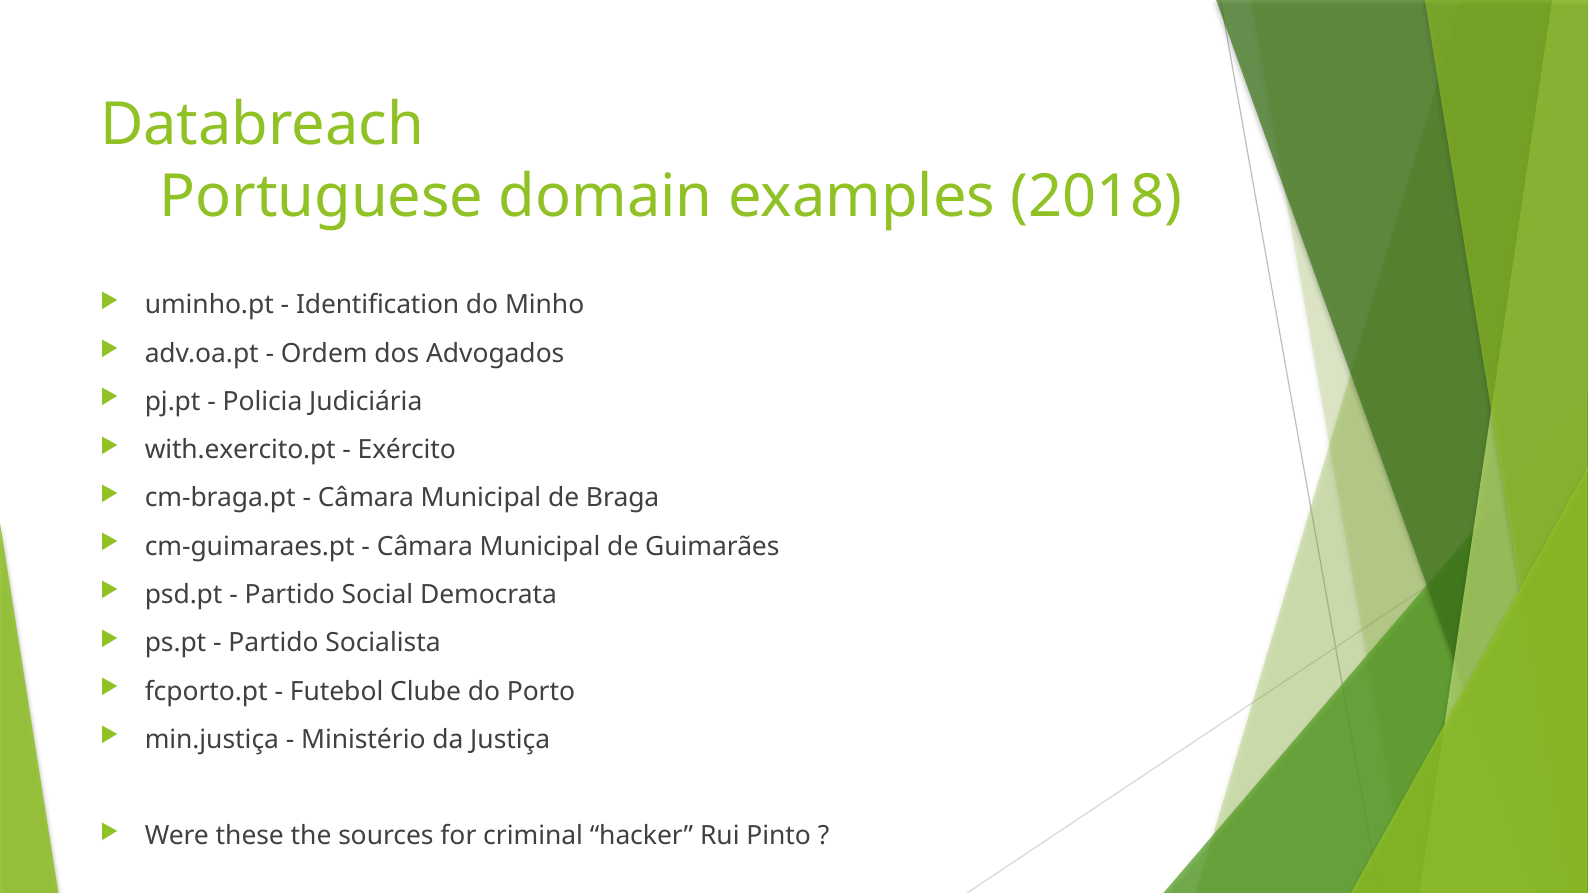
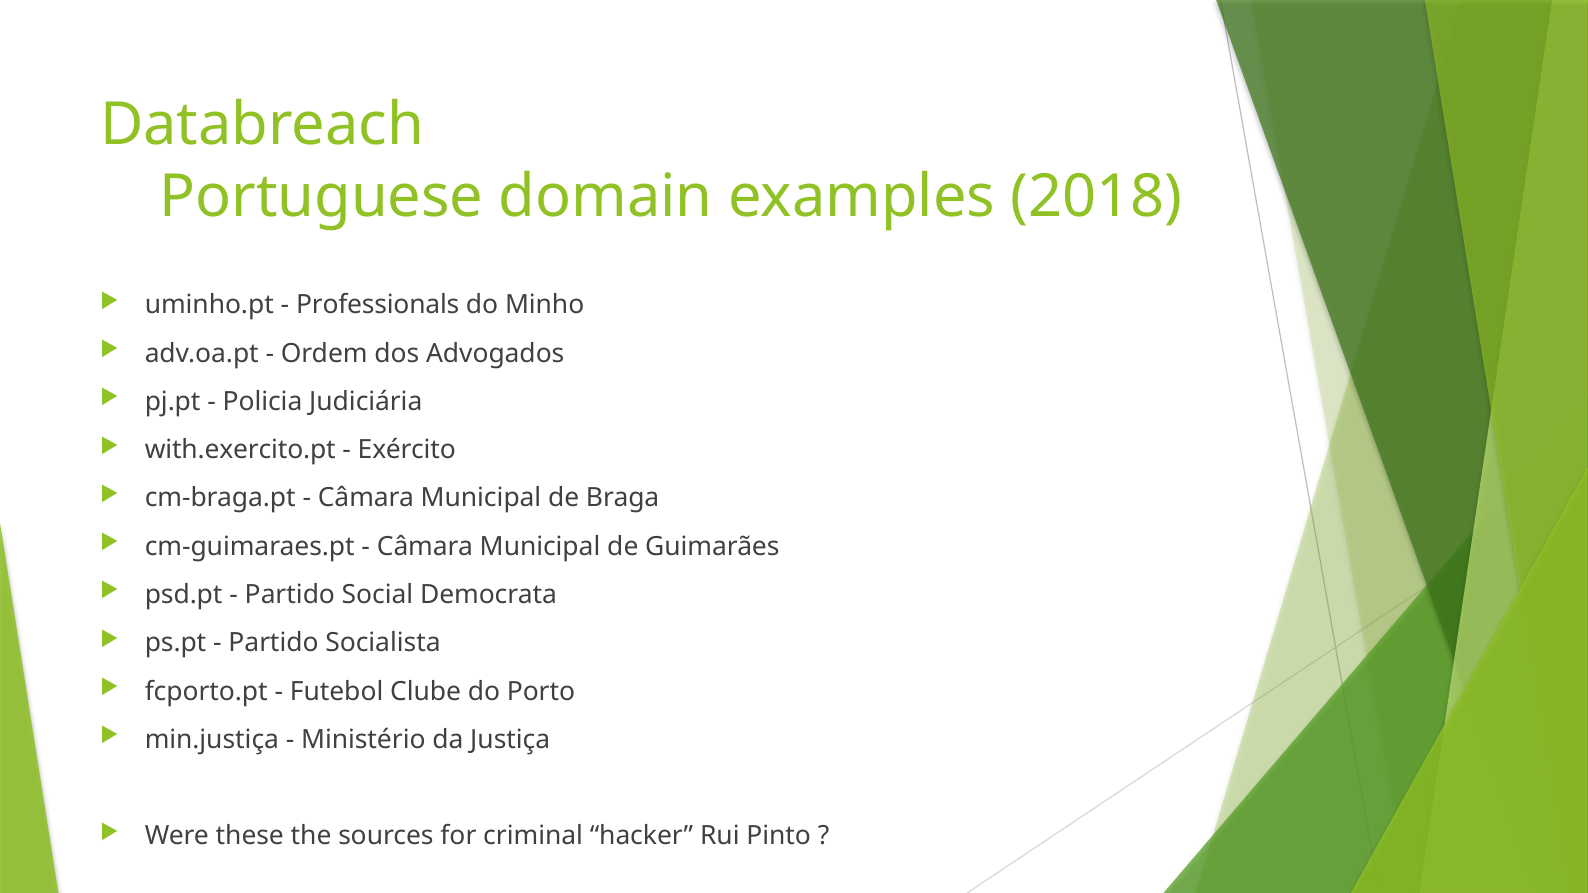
Identification: Identification -> Professionals (378, 305)
